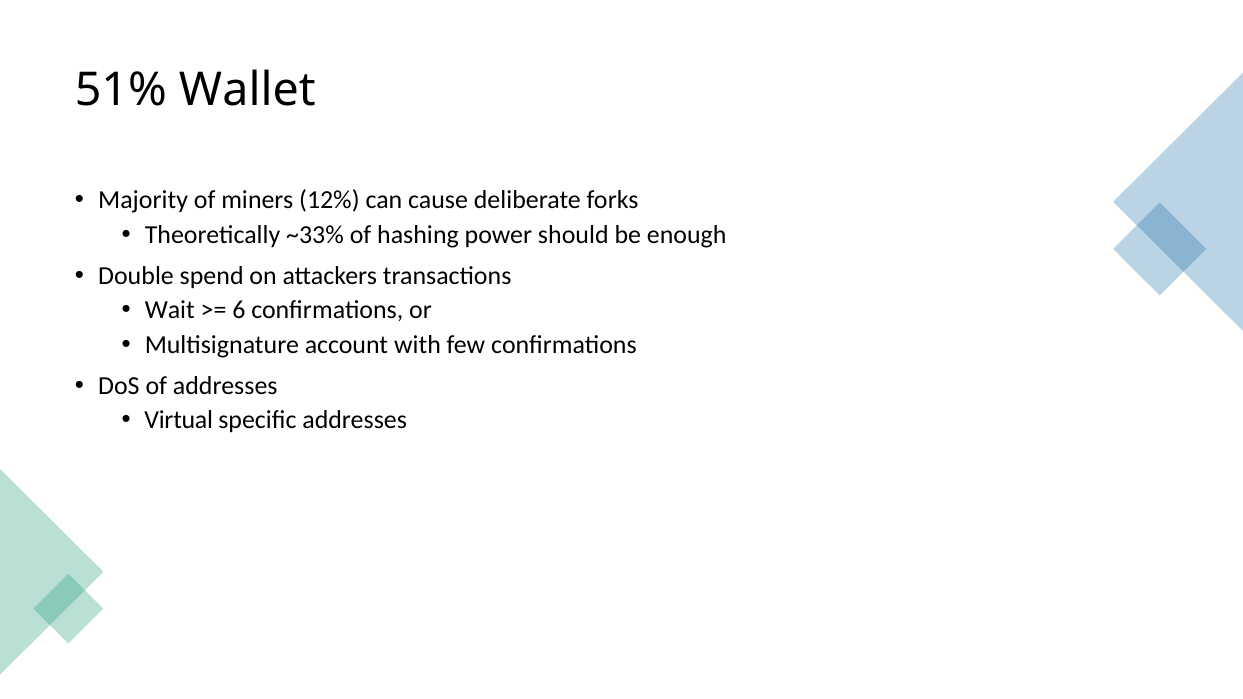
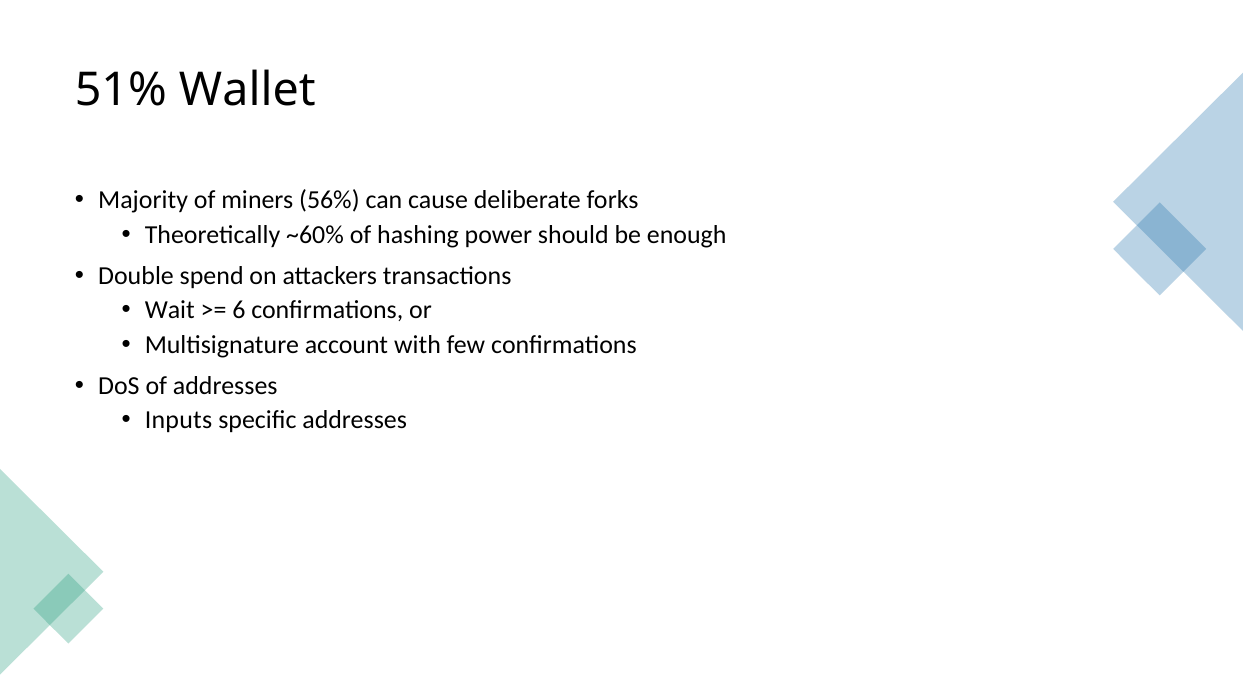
12%: 12% -> 56% (329, 200)
~33%: ~33% -> ~60% (315, 235)
Virtual: Virtual -> Inputs (178, 420)
